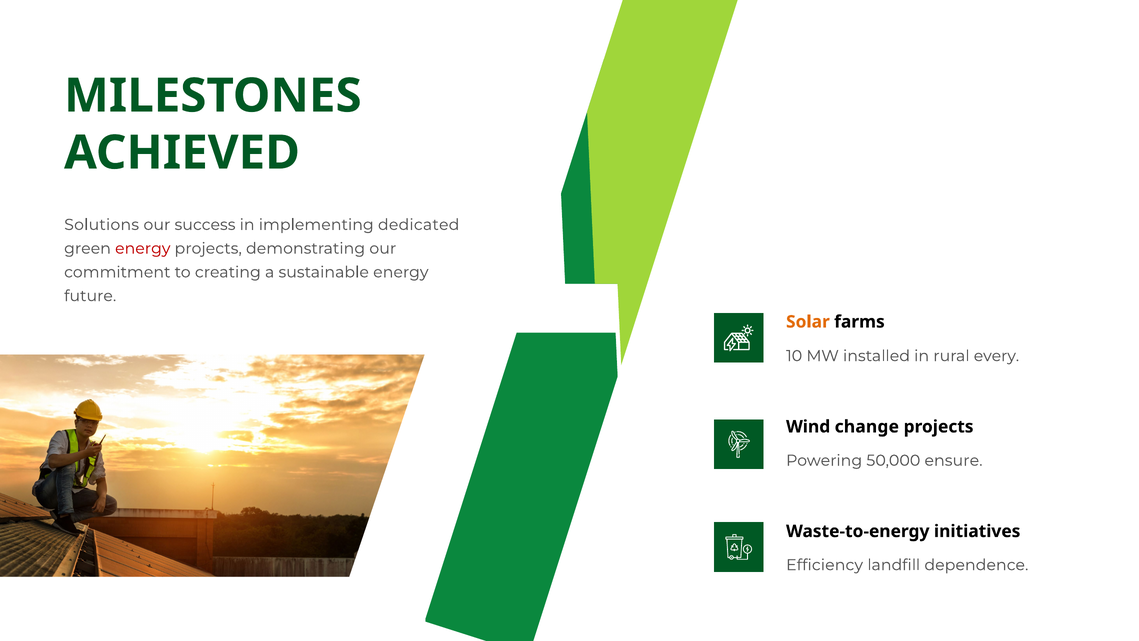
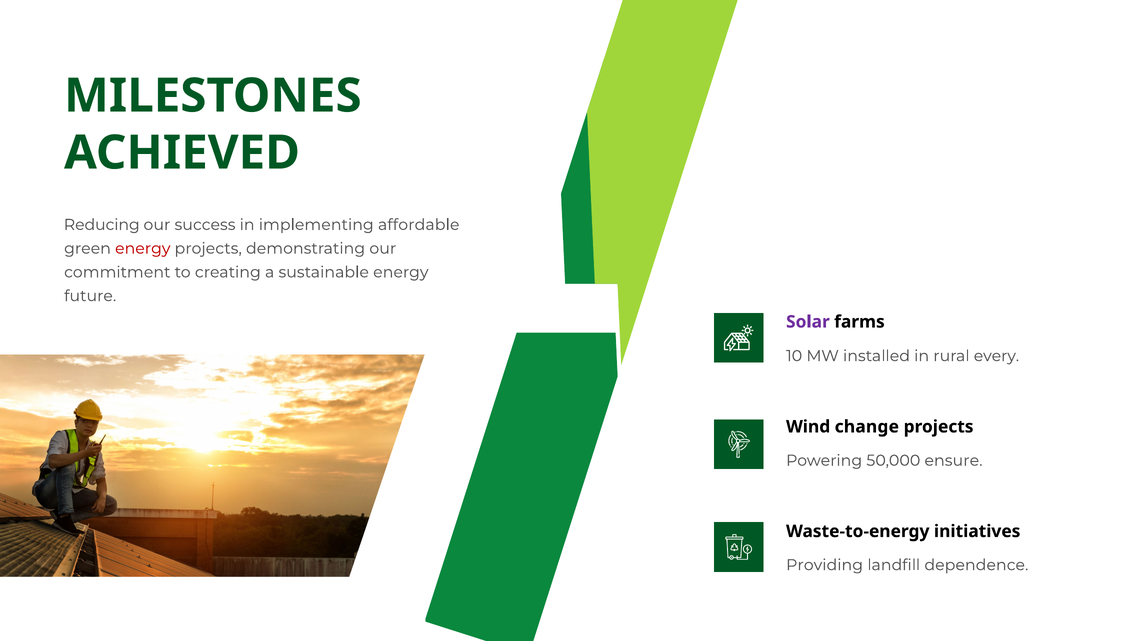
Solutions: Solutions -> Reducing (102, 225)
dedicated: dedicated -> affordable (419, 225)
Solar colour: orange -> purple (808, 322)
Efficiency: Efficiency -> Providing (825, 565)
